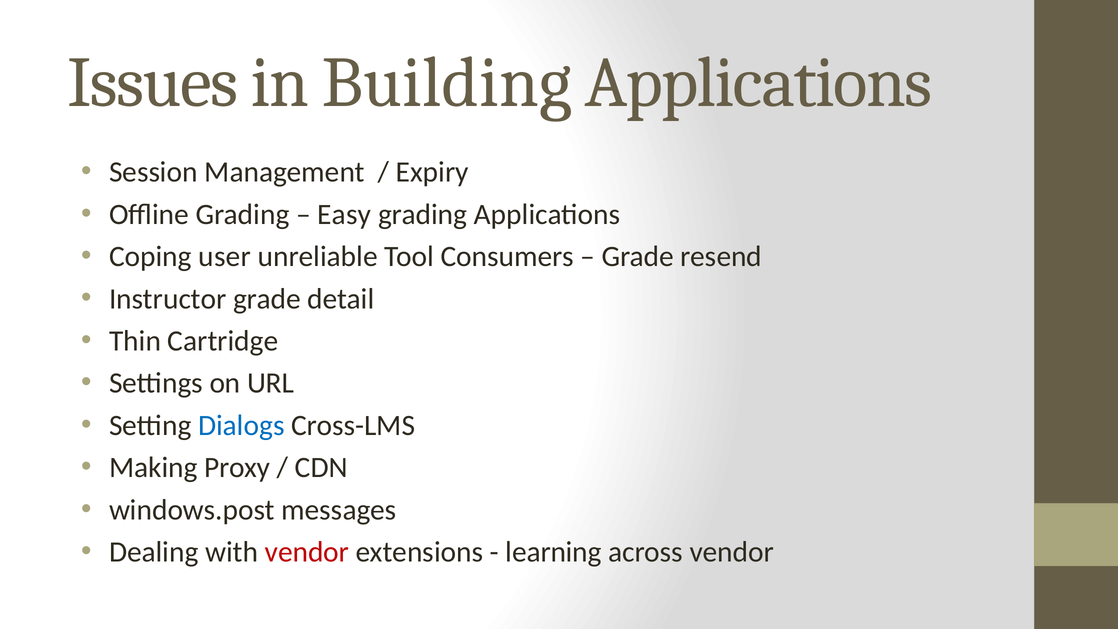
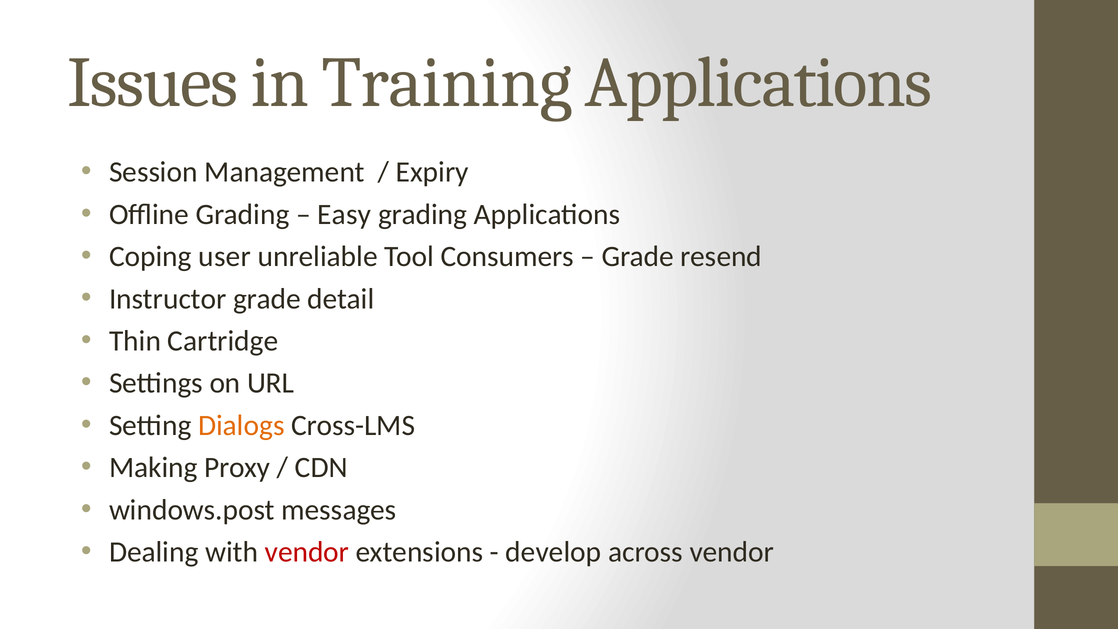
Building: Building -> Training (447, 83)
Dialogs colour: blue -> orange (241, 425)
learning: learning -> develop (553, 552)
